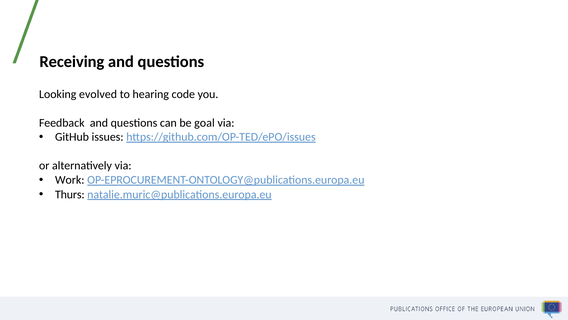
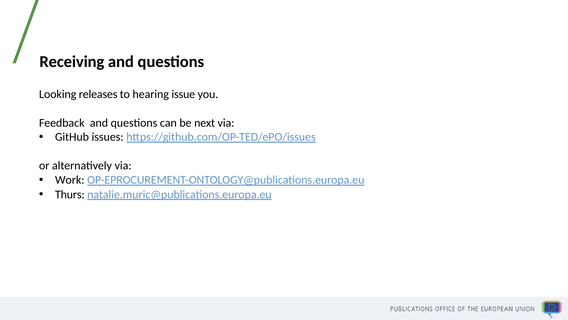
evolved: evolved -> releases (98, 94)
code: code -> issue (183, 94)
goal: goal -> next (205, 123)
